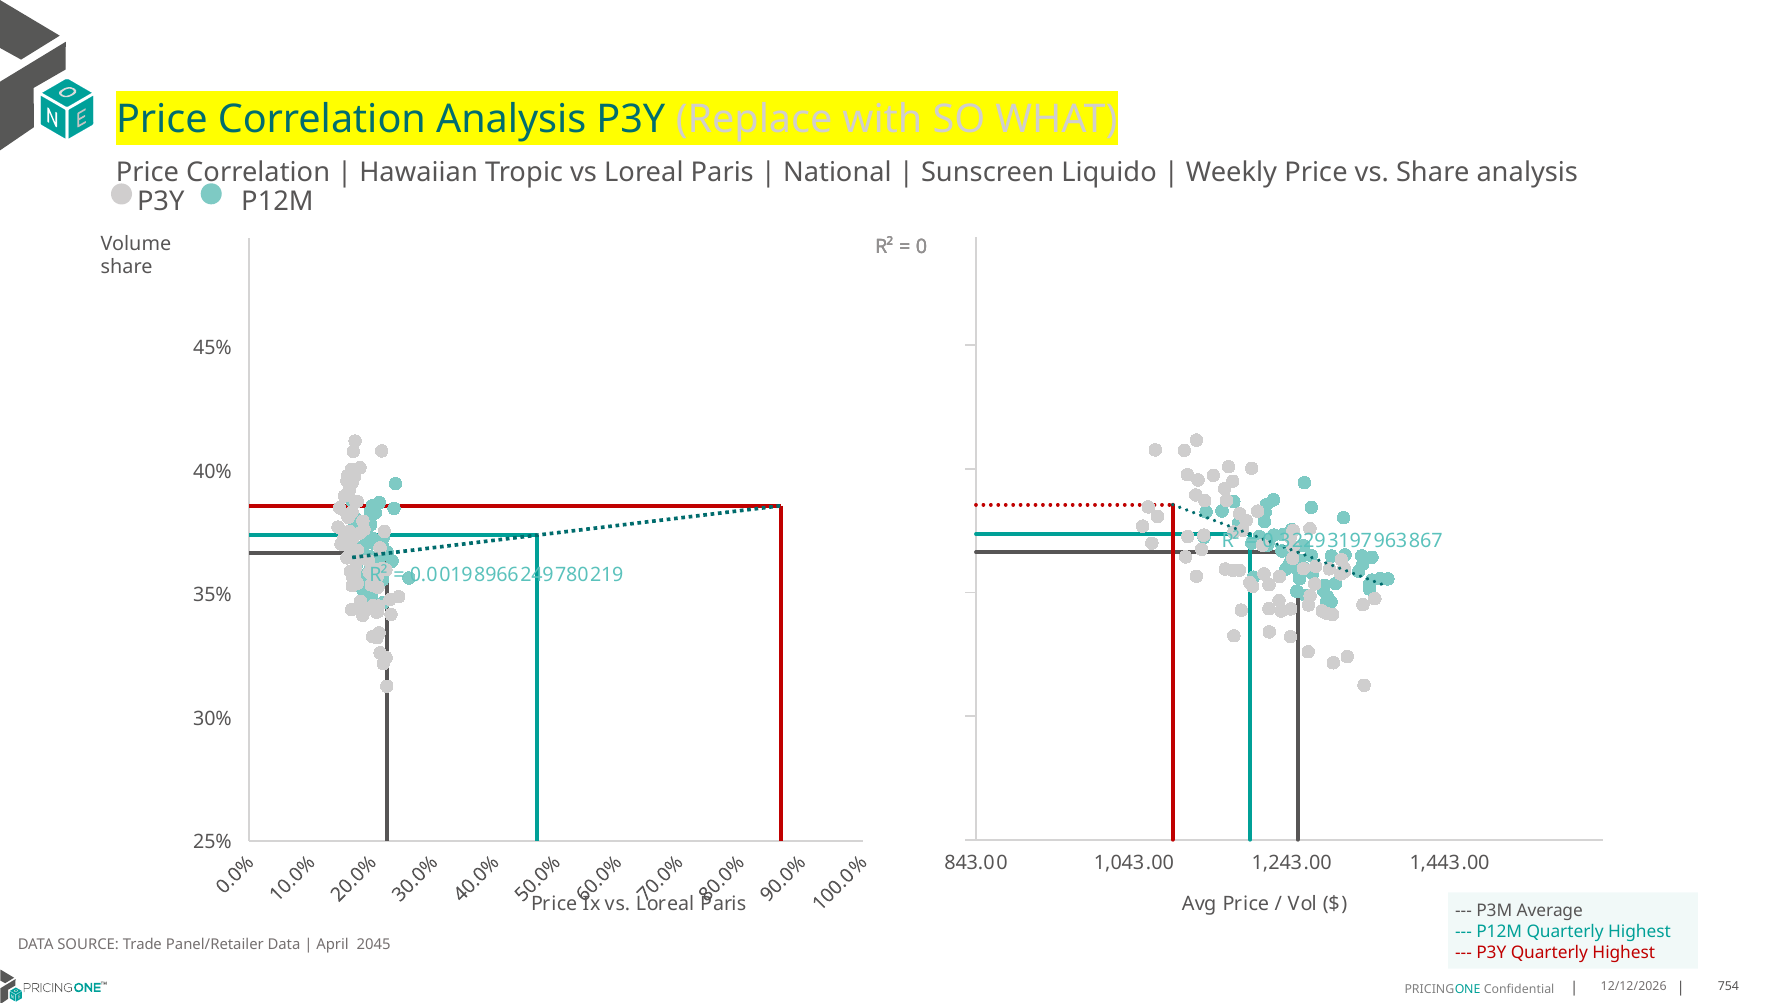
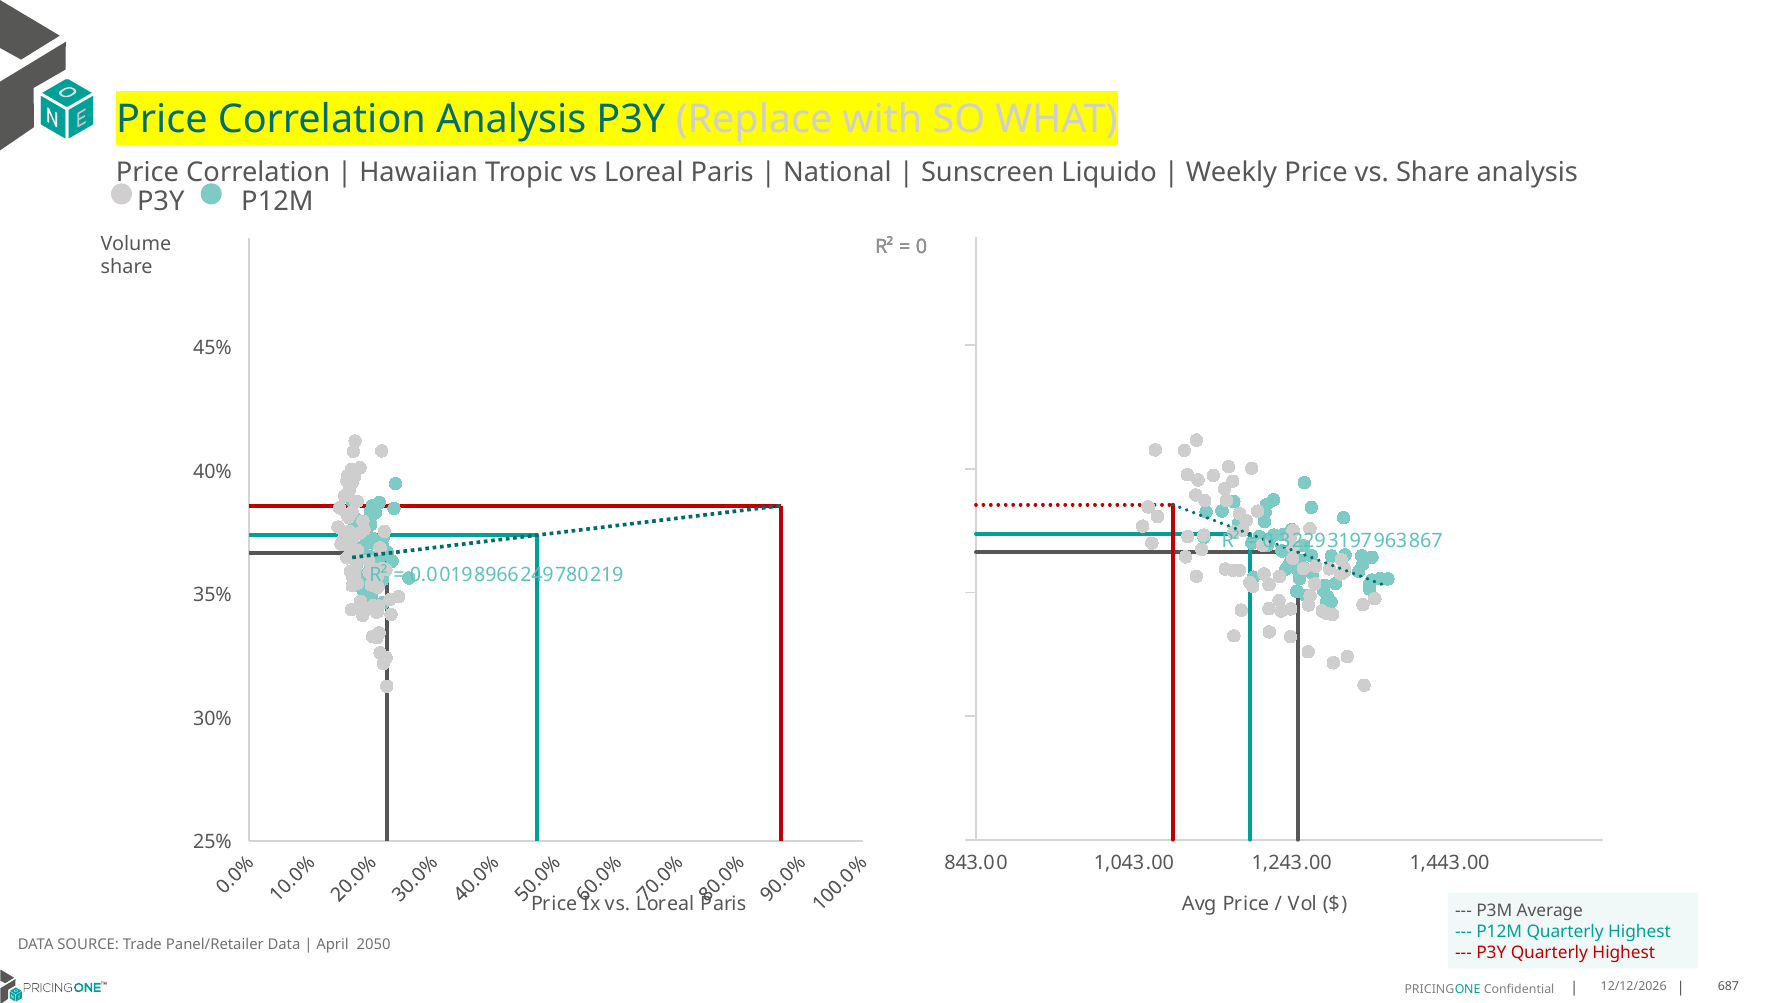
2045: 2045 -> 2050 (374, 945)
754: 754 -> 687 (1728, 986)
